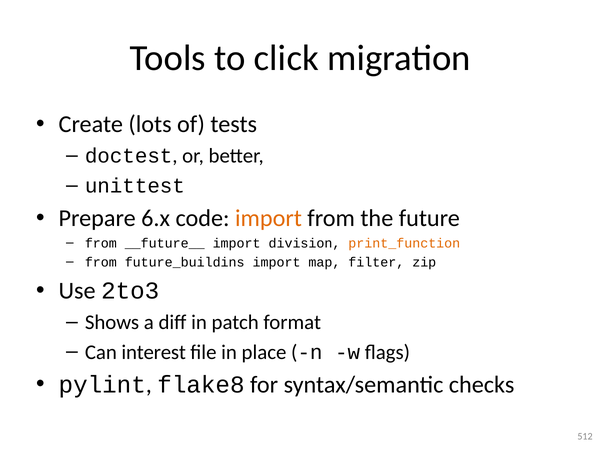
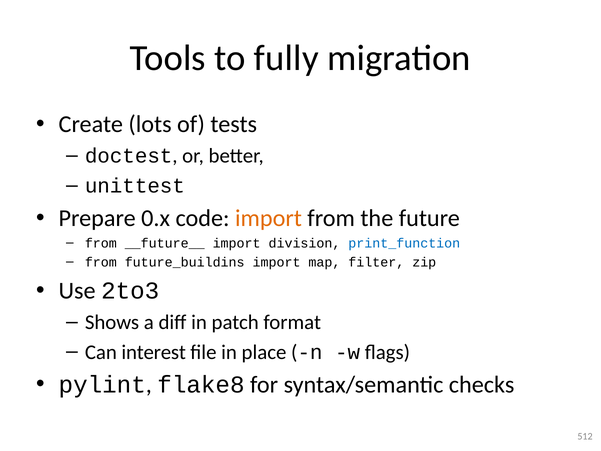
click: click -> fully (286, 58)
6.x: 6.x -> 0.x (156, 218)
print_function colour: orange -> blue (404, 243)
